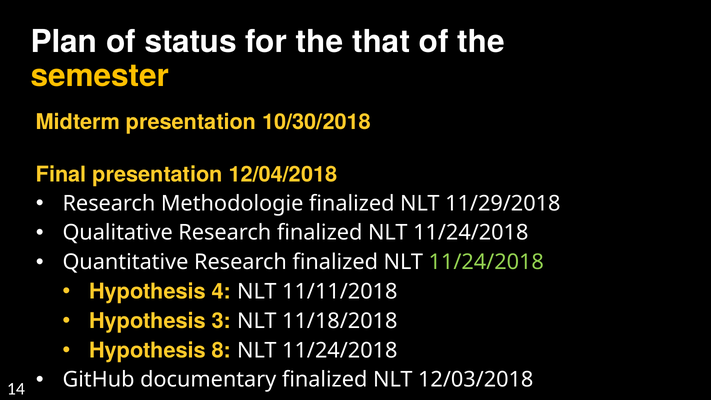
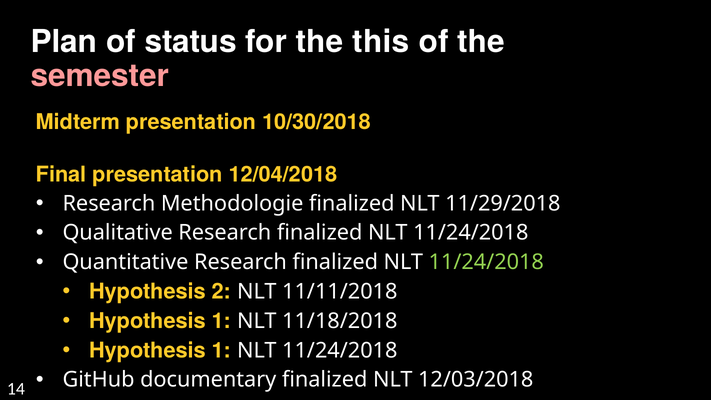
that: that -> this (381, 42)
semester colour: yellow -> pink (100, 76)
4: 4 -> 2 (221, 292)
3: 3 -> 1 (221, 321)
8: 8 -> 1 (221, 350)
